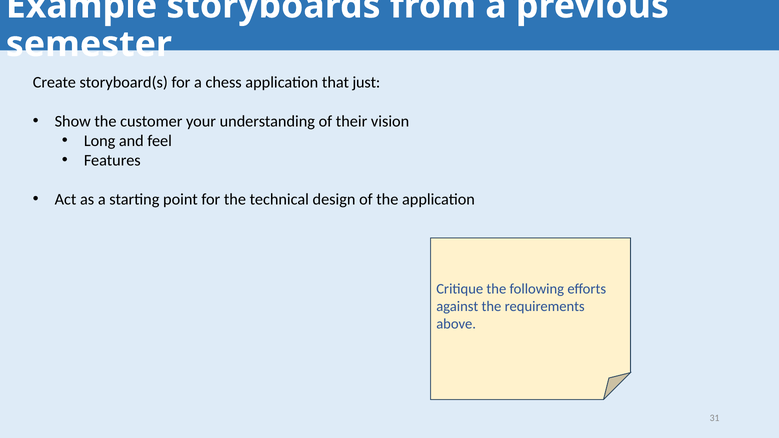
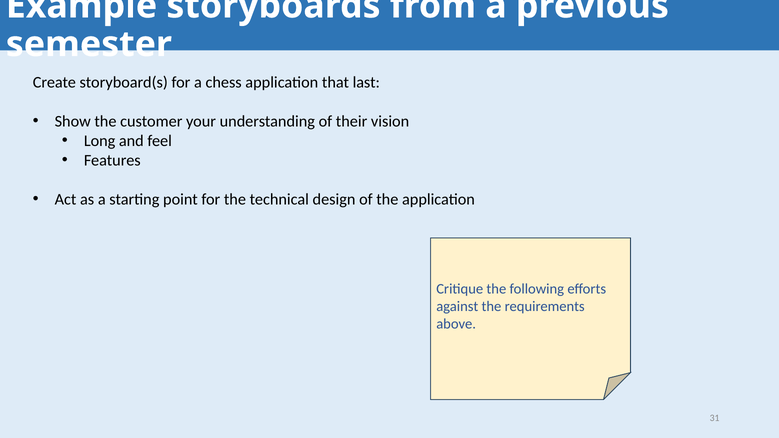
just: just -> last (366, 83)
